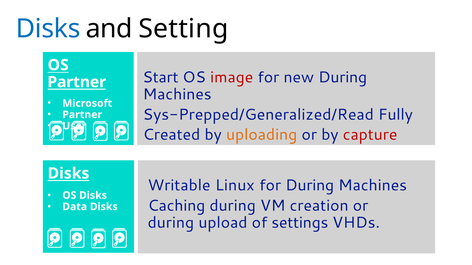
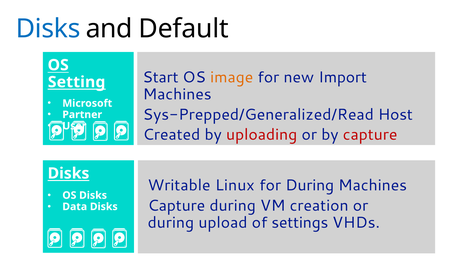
Setting: Setting -> Default (184, 29)
image colour: red -> orange (232, 78)
new During: During -> Import (343, 78)
Partner: Partner -> Setting (77, 82)
Fully: Fully -> Host (395, 115)
uploading colour: orange -> red (262, 135)
Caching: Caching -> Capture (176, 206)
